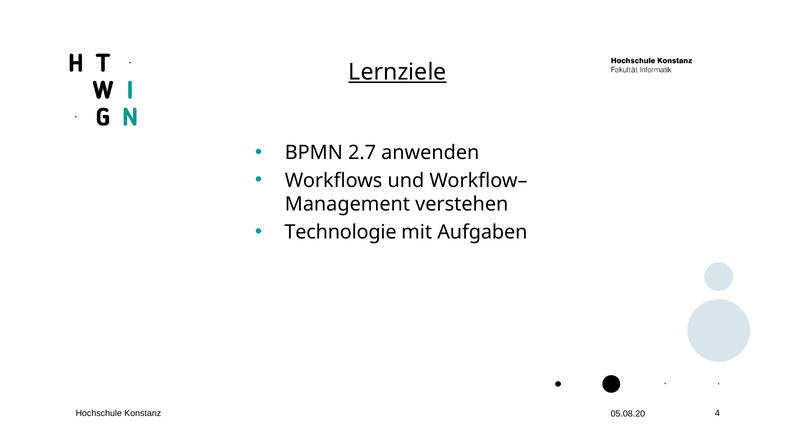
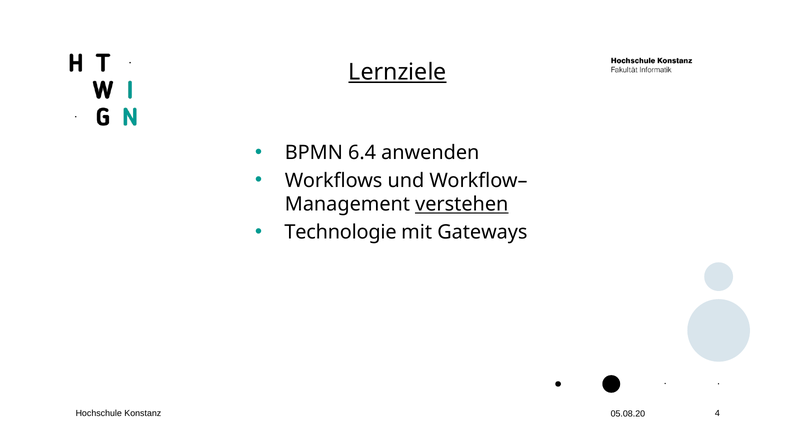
2.7: 2.7 -> 6.4 (362, 153)
verstehen underline: none -> present (462, 204)
Aufgaben: Aufgaben -> Gateways (482, 232)
